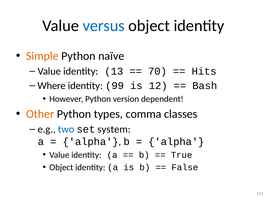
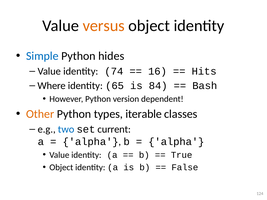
versus colour: blue -> orange (104, 26)
Simple colour: orange -> blue (42, 56)
naïve: naïve -> hides (111, 56)
13: 13 -> 74 (114, 71)
70: 70 -> 16 (157, 71)
99: 99 -> 65 (115, 86)
12: 12 -> 84 (158, 86)
comma: comma -> iterable (144, 114)
system: system -> current (114, 129)
